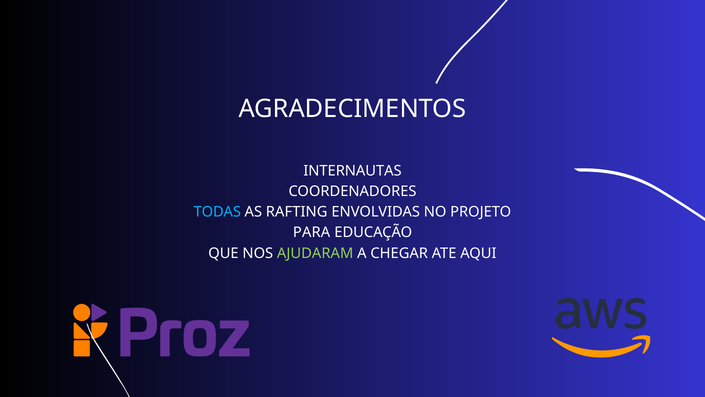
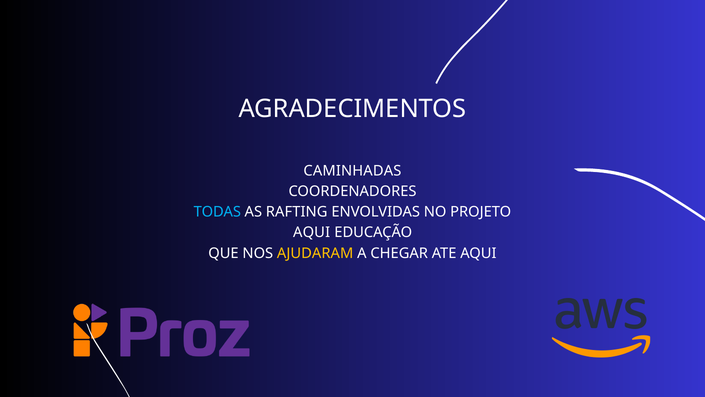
INTERNAUTAS: INTERNAUTAS -> CAMINHADAS (352, 171)
PARA: PARA -> AQUI (312, 232)
AJUDARAM colour: light green -> yellow (315, 253)
